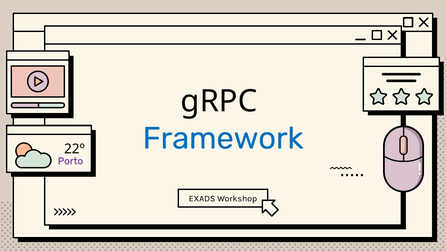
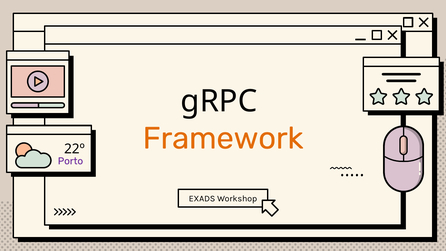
Framework colour: blue -> orange (223, 138)
